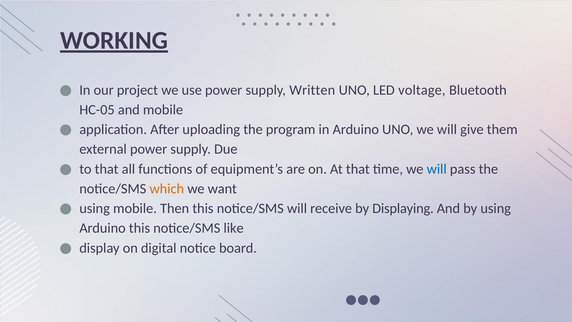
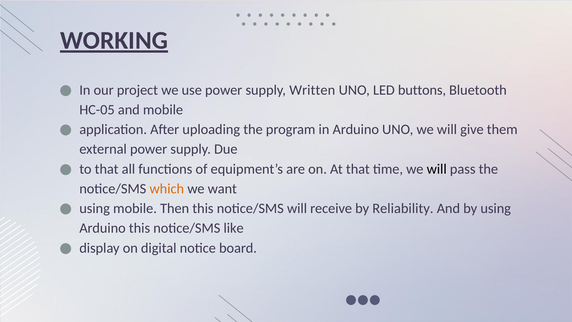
voltage: voltage -> buttons (422, 90)
will colour: blue -> black (437, 169)
Displaying: Displaying -> Reliability (403, 208)
